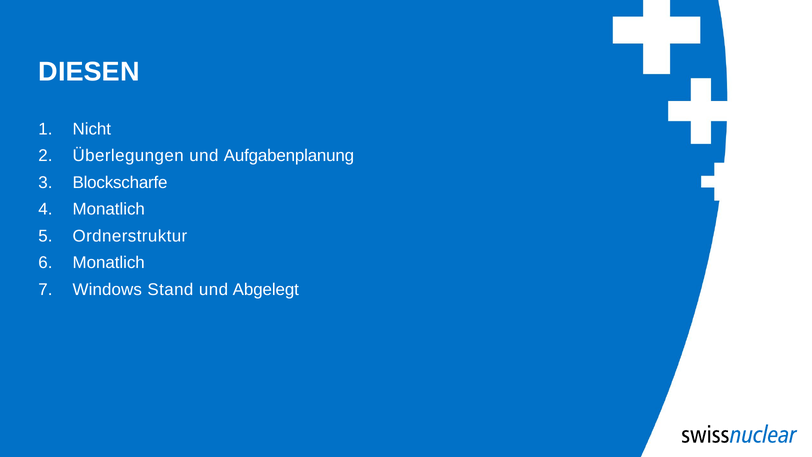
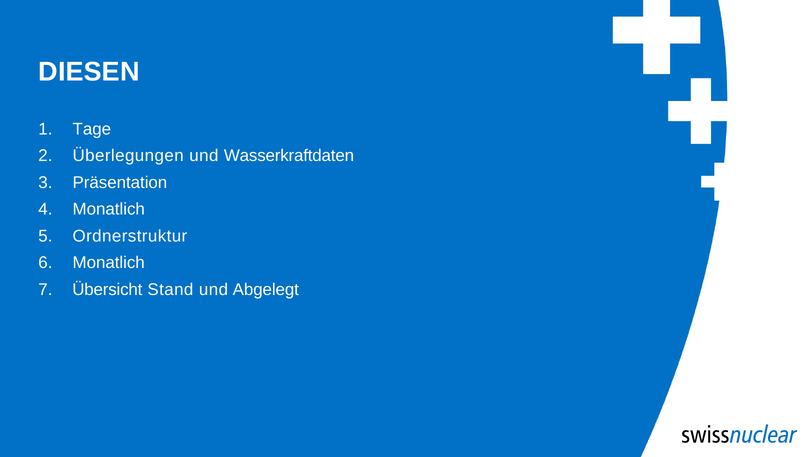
Nicht: Nicht -> Tage (92, 129)
Aufgabenplanung: Aufgabenplanung -> Wasserkraftdaten (289, 156)
Blockscharfe: Blockscharfe -> Präsentation (120, 182)
Windows: Windows -> Übersicht (107, 289)
